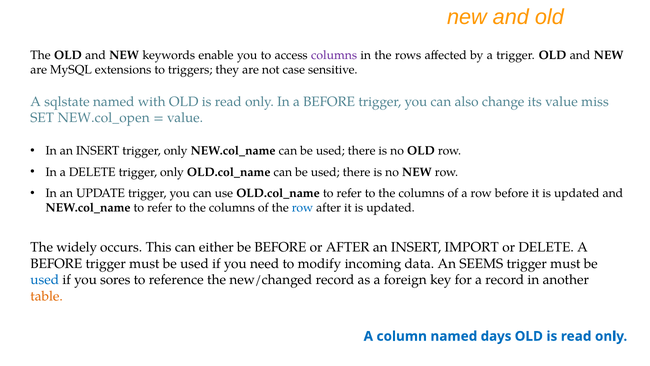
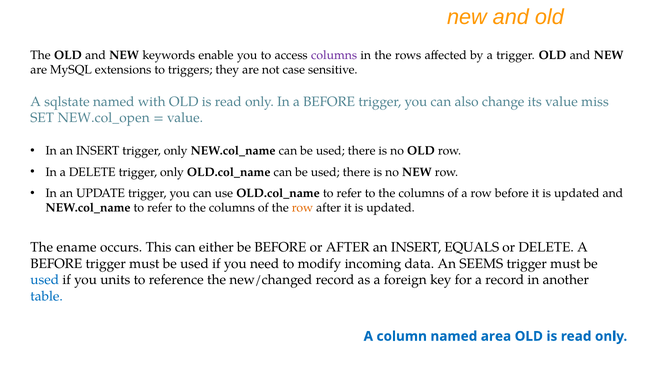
row colour: blue -> orange (302, 208)
widely: widely -> ename (77, 247)
IMPORT: IMPORT -> EQUALS (472, 247)
sores: sores -> units (115, 280)
table colour: orange -> blue (47, 296)
days: days -> area (496, 336)
